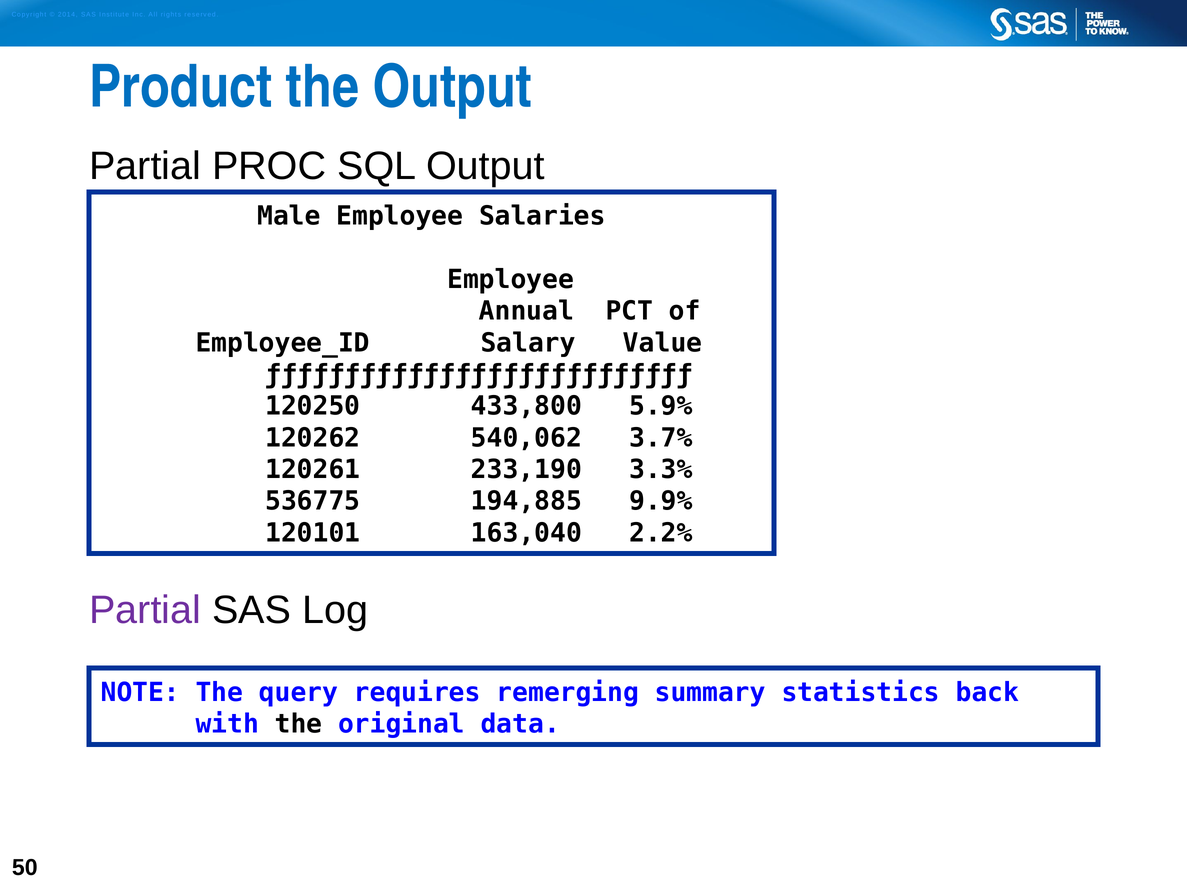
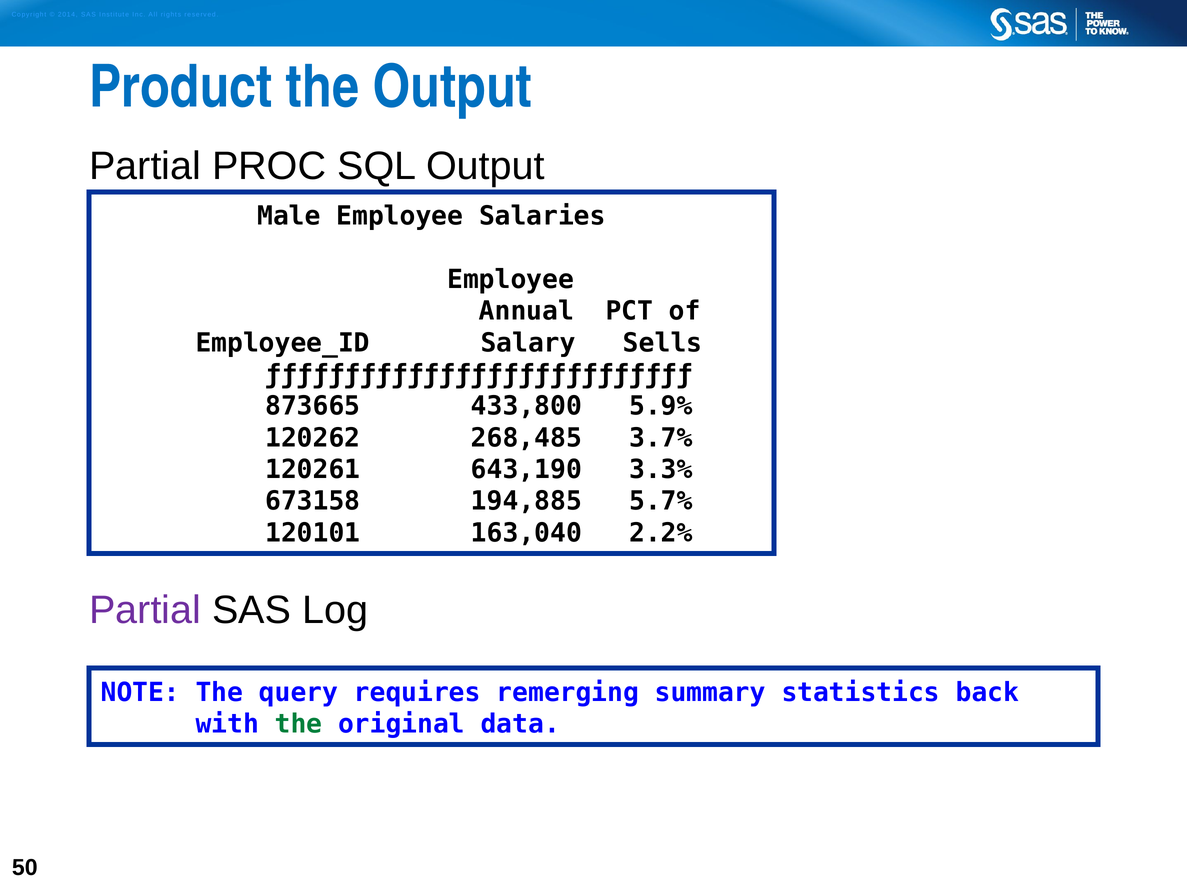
Value: Value -> Sells (663, 343)
120250: 120250 -> 873665 (313, 406)
540,062: 540,062 -> 268,485 (526, 438)
233,190: 233,190 -> 643,190 (526, 469)
536775: 536775 -> 673158 (313, 501)
9.9%: 9.9% -> 5.7% (661, 501)
the colour: black -> green (298, 724)
